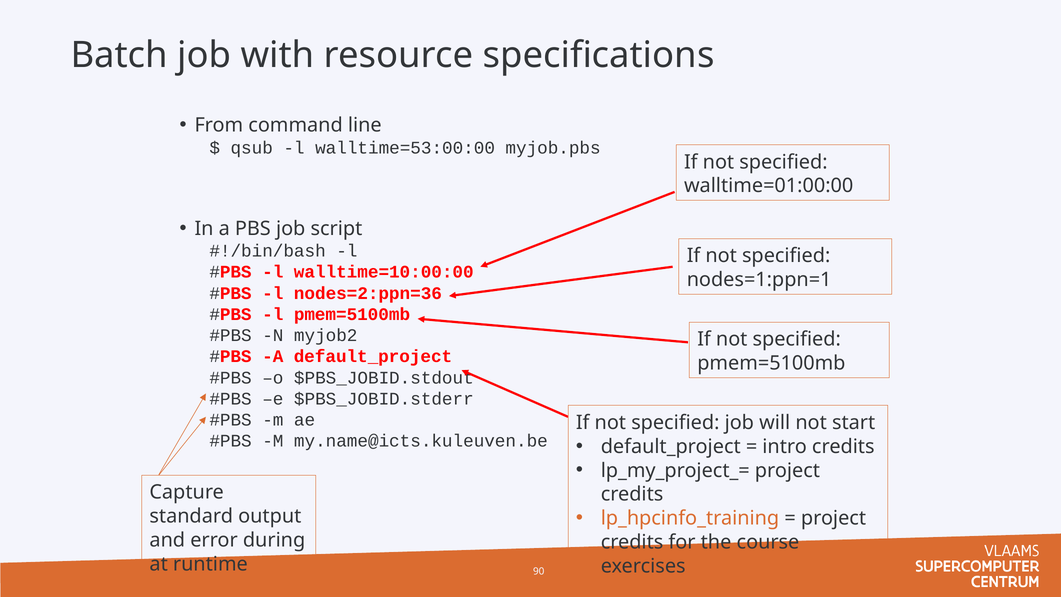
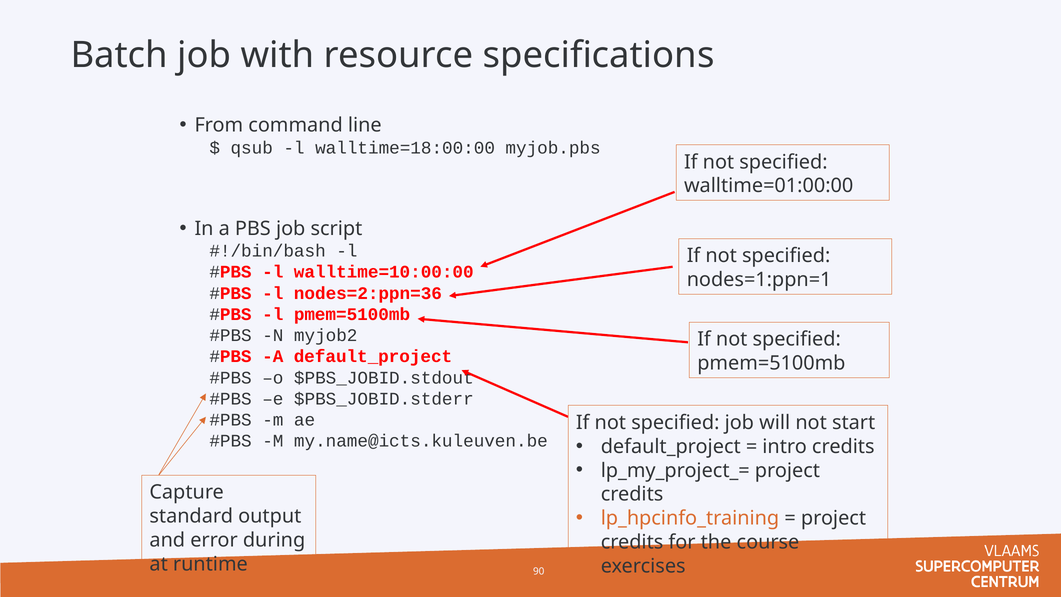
walltime=53:00:00: walltime=53:00:00 -> walltime=18:00:00 (405, 148)
